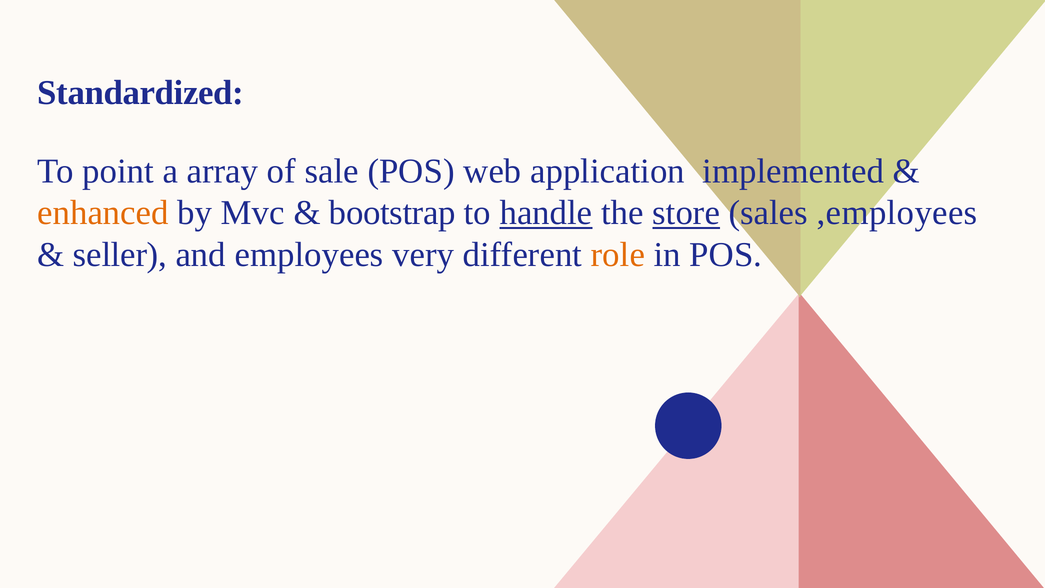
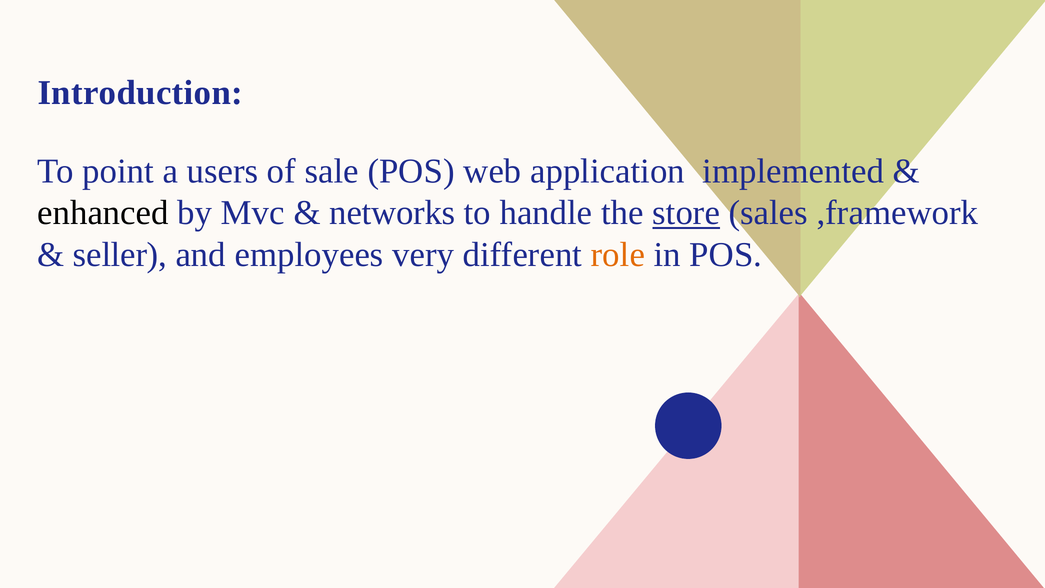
Standardized: Standardized -> Introduction (140, 93)
array: array -> users (222, 171)
enhanced colour: orange -> black (103, 213)
bootstrap: bootstrap -> networks (392, 213)
handle underline: present -> none (546, 213)
,employees: ,employees -> ,framework (897, 213)
